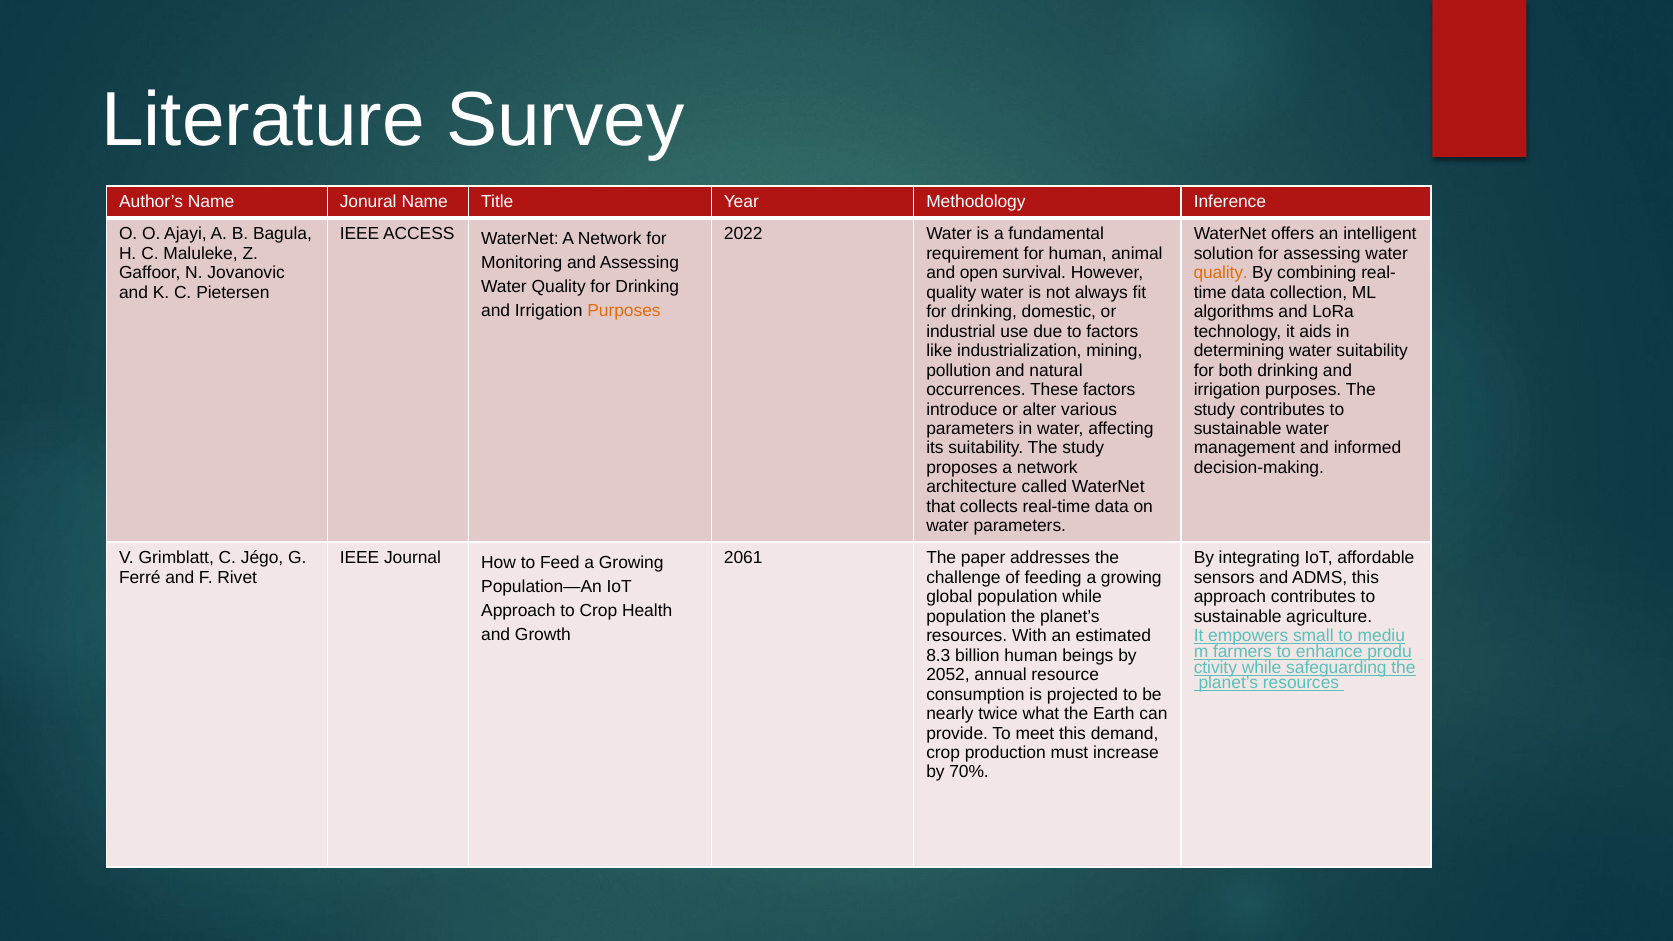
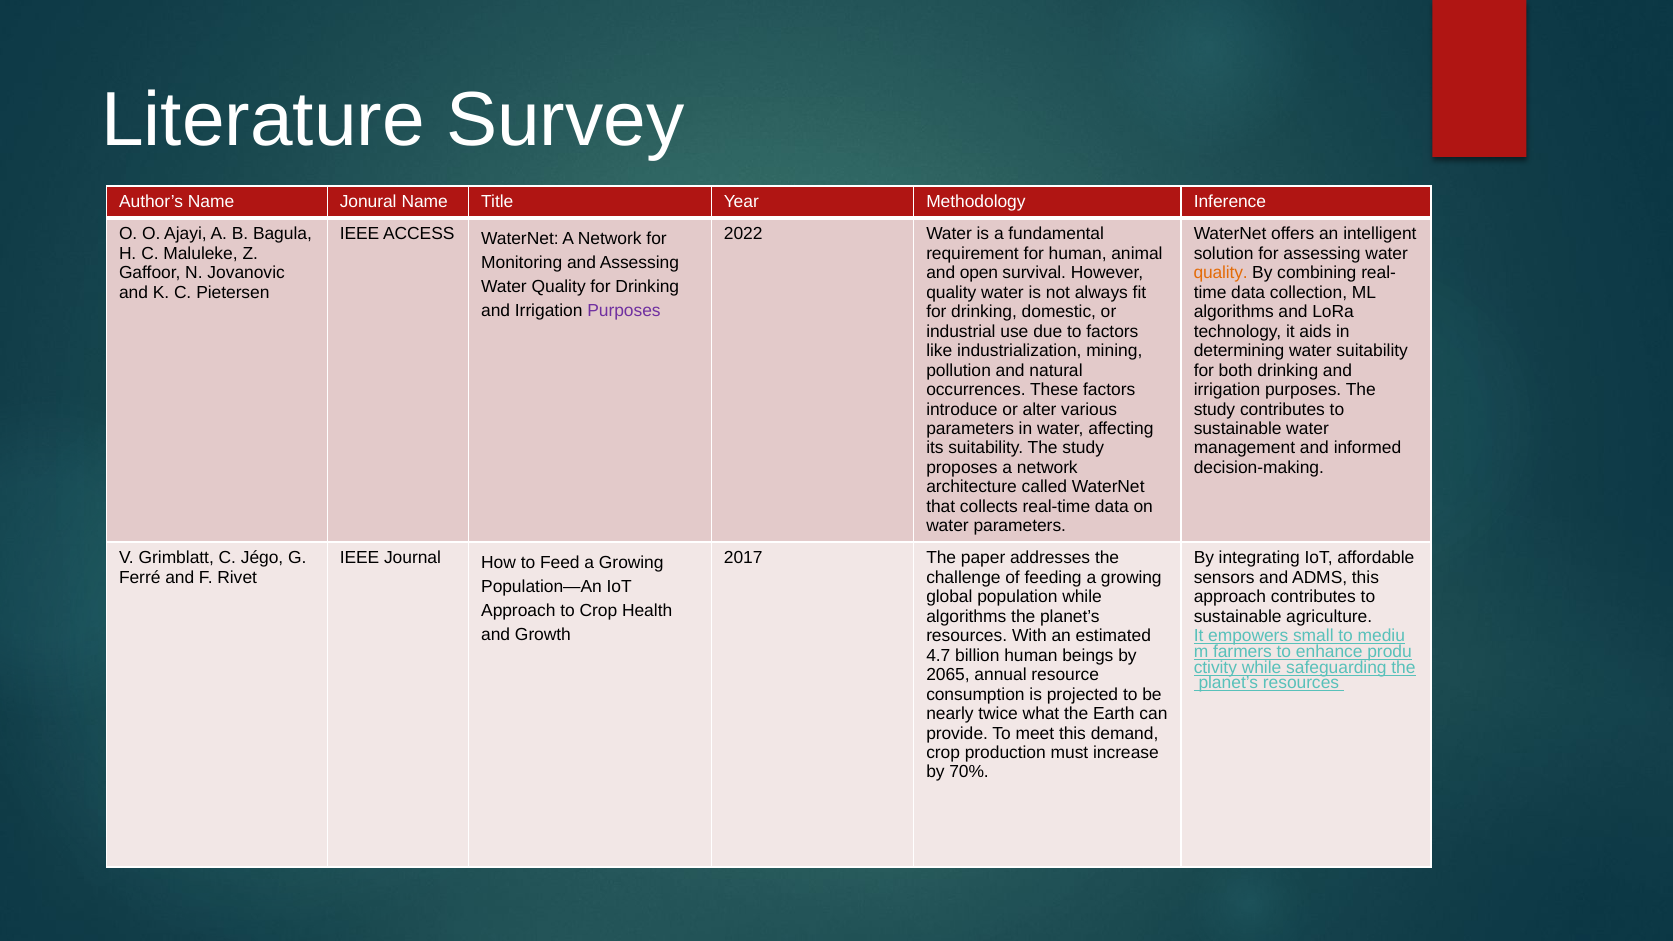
Purposes colour: orange -> purple (624, 310)
2061: 2061 -> 2017 (743, 558)
population: population -> algorithms (966, 617)
8.3: 8.3 -> 4.7 (938, 655)
2052: 2052 -> 2065 (948, 675)
